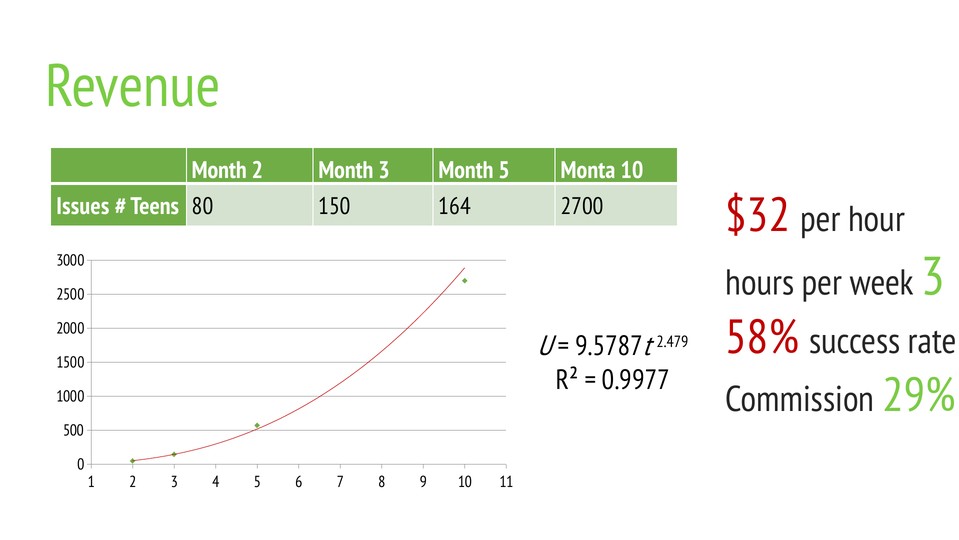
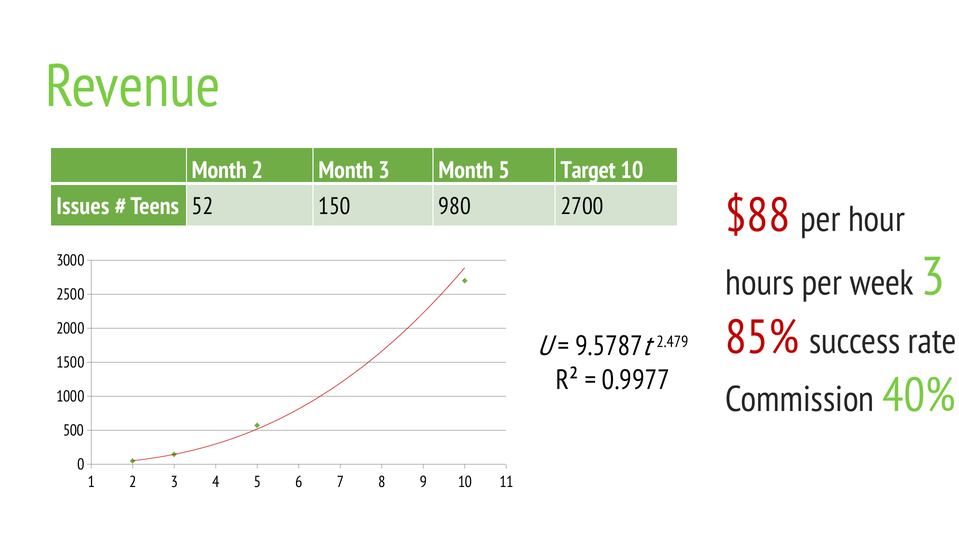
Monta: Monta -> Target (588, 170)
$32: $32 -> $88 (758, 215)
80: 80 -> 52 (203, 206)
164: 164 -> 980 (455, 206)
58%: 58% -> 85% (762, 337)
29%: 29% -> 40% (919, 395)
